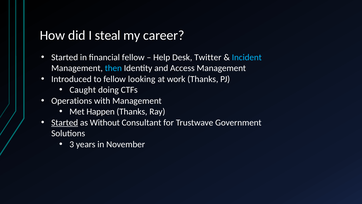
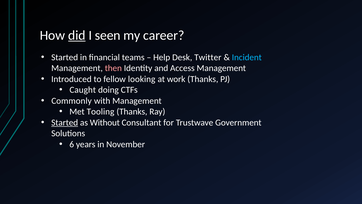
did underline: none -> present (77, 35)
steal: steal -> seen (108, 35)
financial fellow: fellow -> teams (133, 57)
then colour: light blue -> pink (113, 68)
Operations: Operations -> Commonly (72, 101)
Happen: Happen -> Tooling (101, 111)
3: 3 -> 6 (72, 144)
